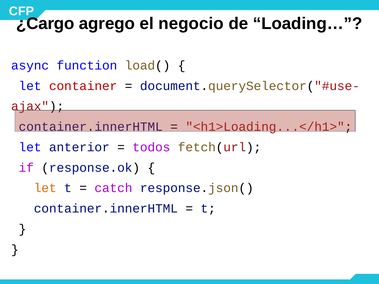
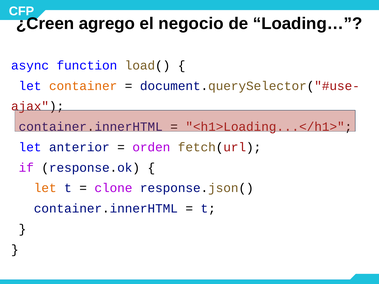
¿Cargo: ¿Cargo -> ¿Creen (45, 24)
container colour: red -> orange (83, 86)
todos: todos -> orden (151, 147)
catch: catch -> clone (113, 188)
